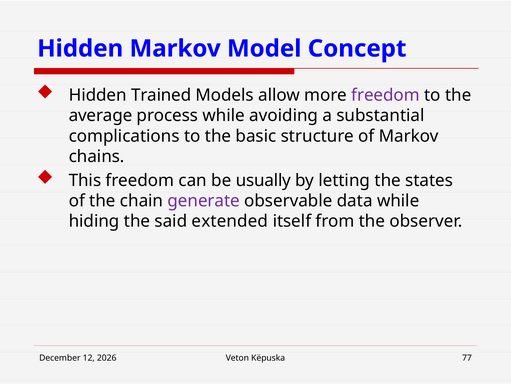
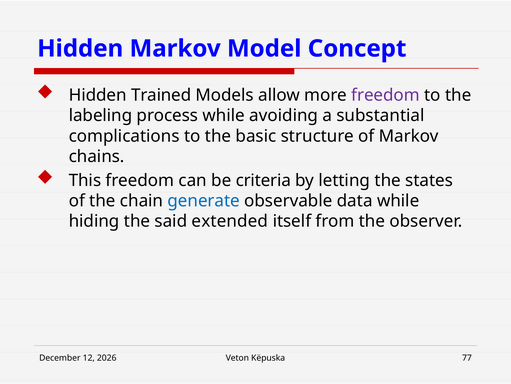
average: average -> labeling (100, 115)
usually: usually -> criteria (263, 180)
generate colour: purple -> blue (204, 200)
